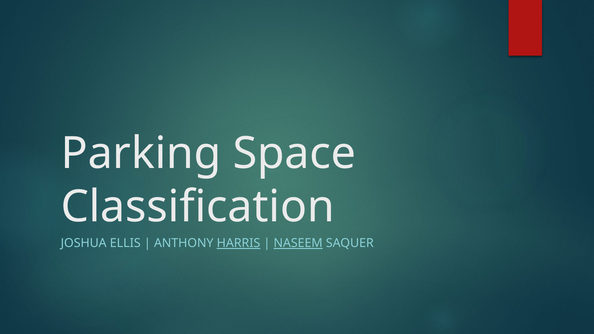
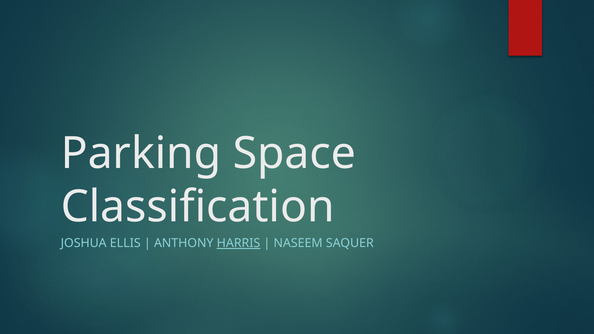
NASEEM underline: present -> none (298, 243)
